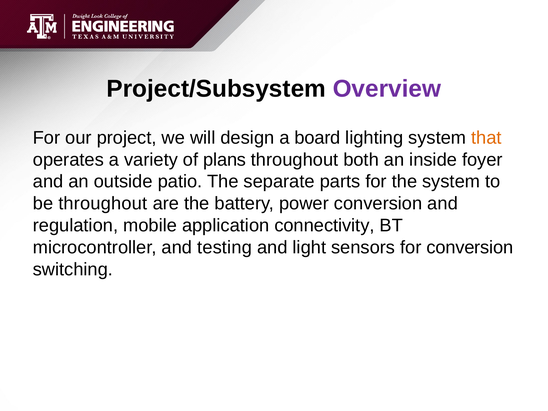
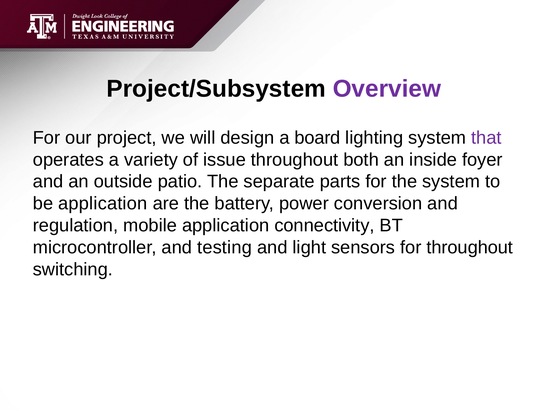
that colour: orange -> purple (486, 138)
plans: plans -> issue (225, 160)
be throughout: throughout -> application (103, 204)
for conversion: conversion -> throughout (470, 247)
